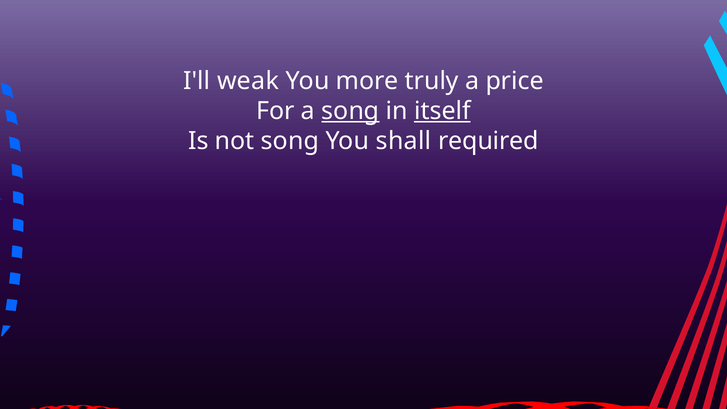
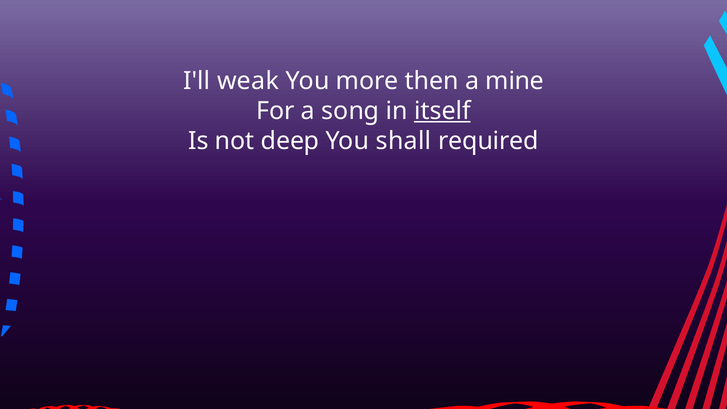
truly: truly -> then (432, 81)
price: price -> mine (515, 81)
song underline: present -> none (350, 111)
not song: song -> deep (290, 141)
